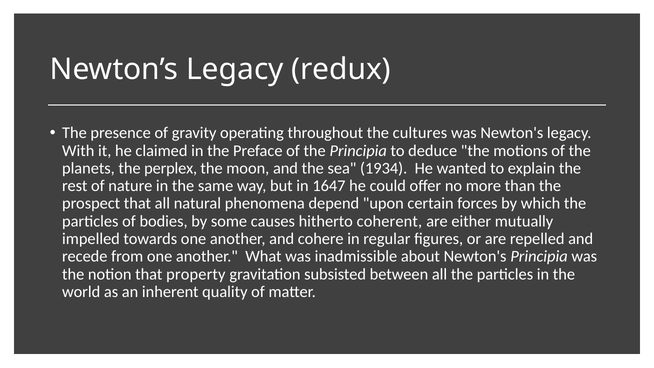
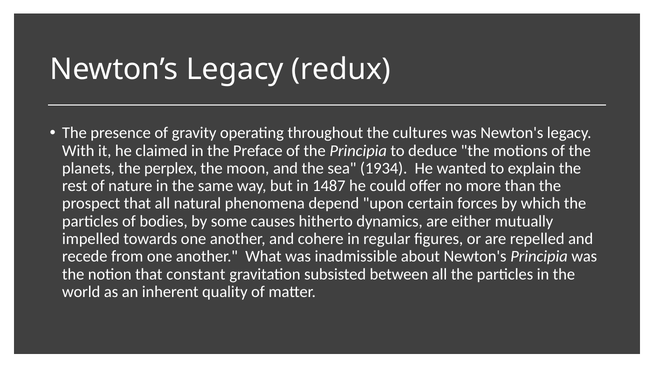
1647: 1647 -> 1487 (329, 186)
coherent: coherent -> dynamics (390, 221)
property: property -> constant (196, 274)
